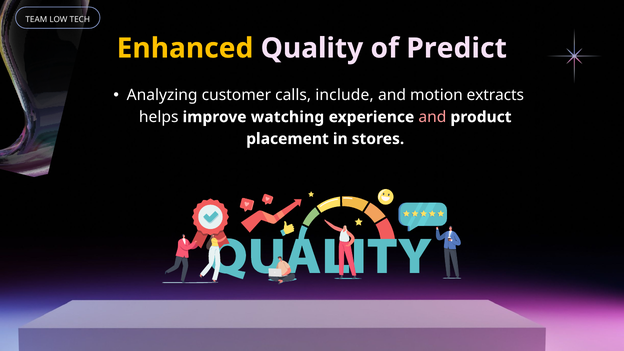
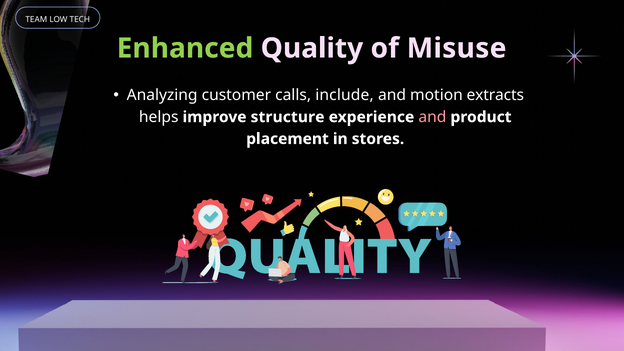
Enhanced colour: yellow -> light green (185, 48)
Predict: Predict -> Misuse (457, 48)
watching: watching -> structure (288, 117)
